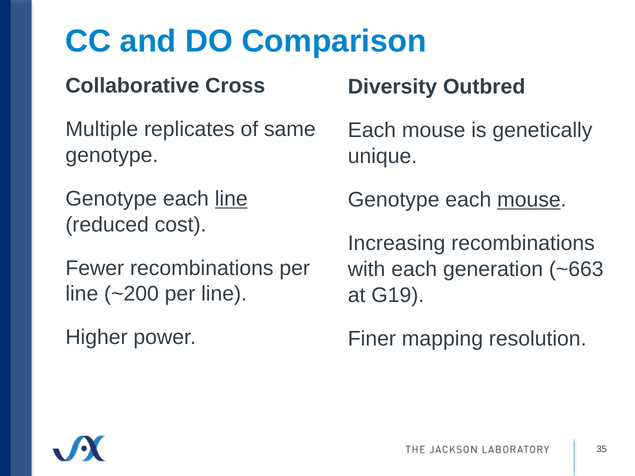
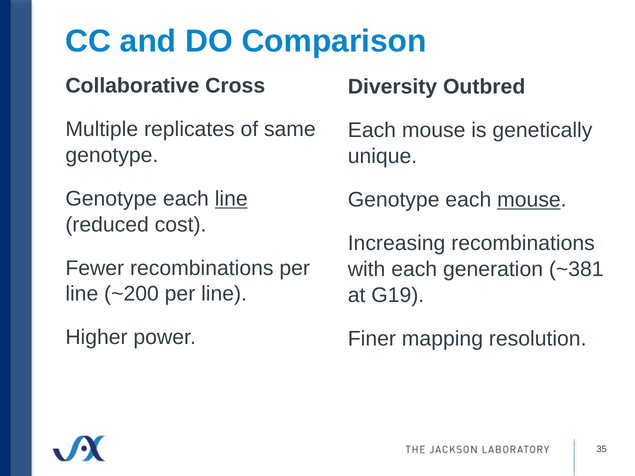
~663: ~663 -> ~381 (576, 269)
